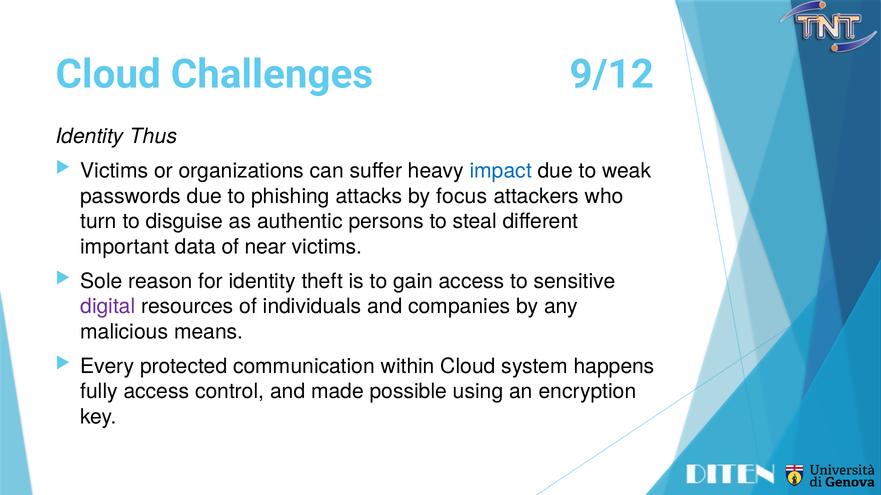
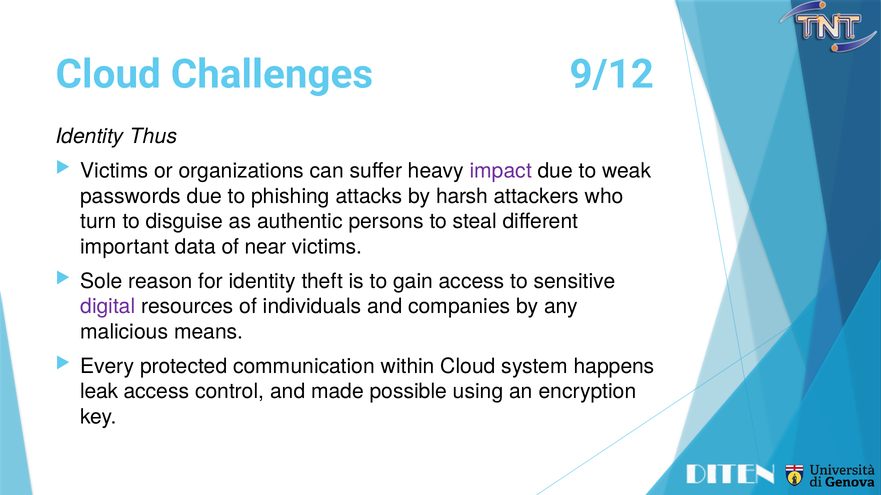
impact colour: blue -> purple (501, 171)
focus: focus -> harsh (462, 196)
fully: fully -> leak (99, 392)
